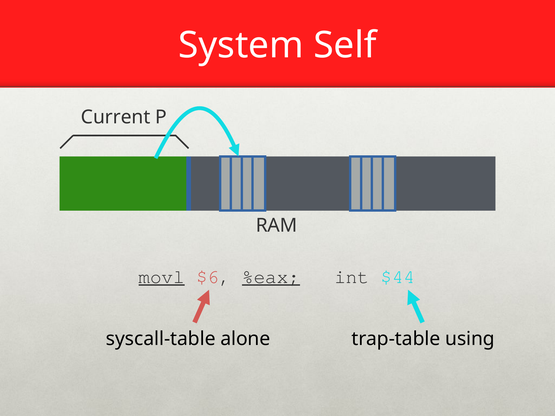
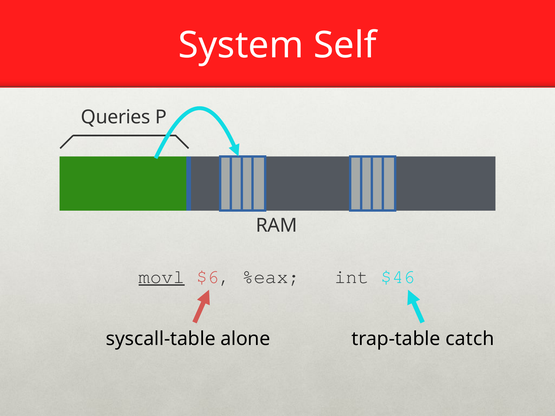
Current: Current -> Queries (116, 117)
%eax underline: present -> none (271, 277)
$44: $44 -> $46 (398, 277)
using: using -> catch (470, 339)
